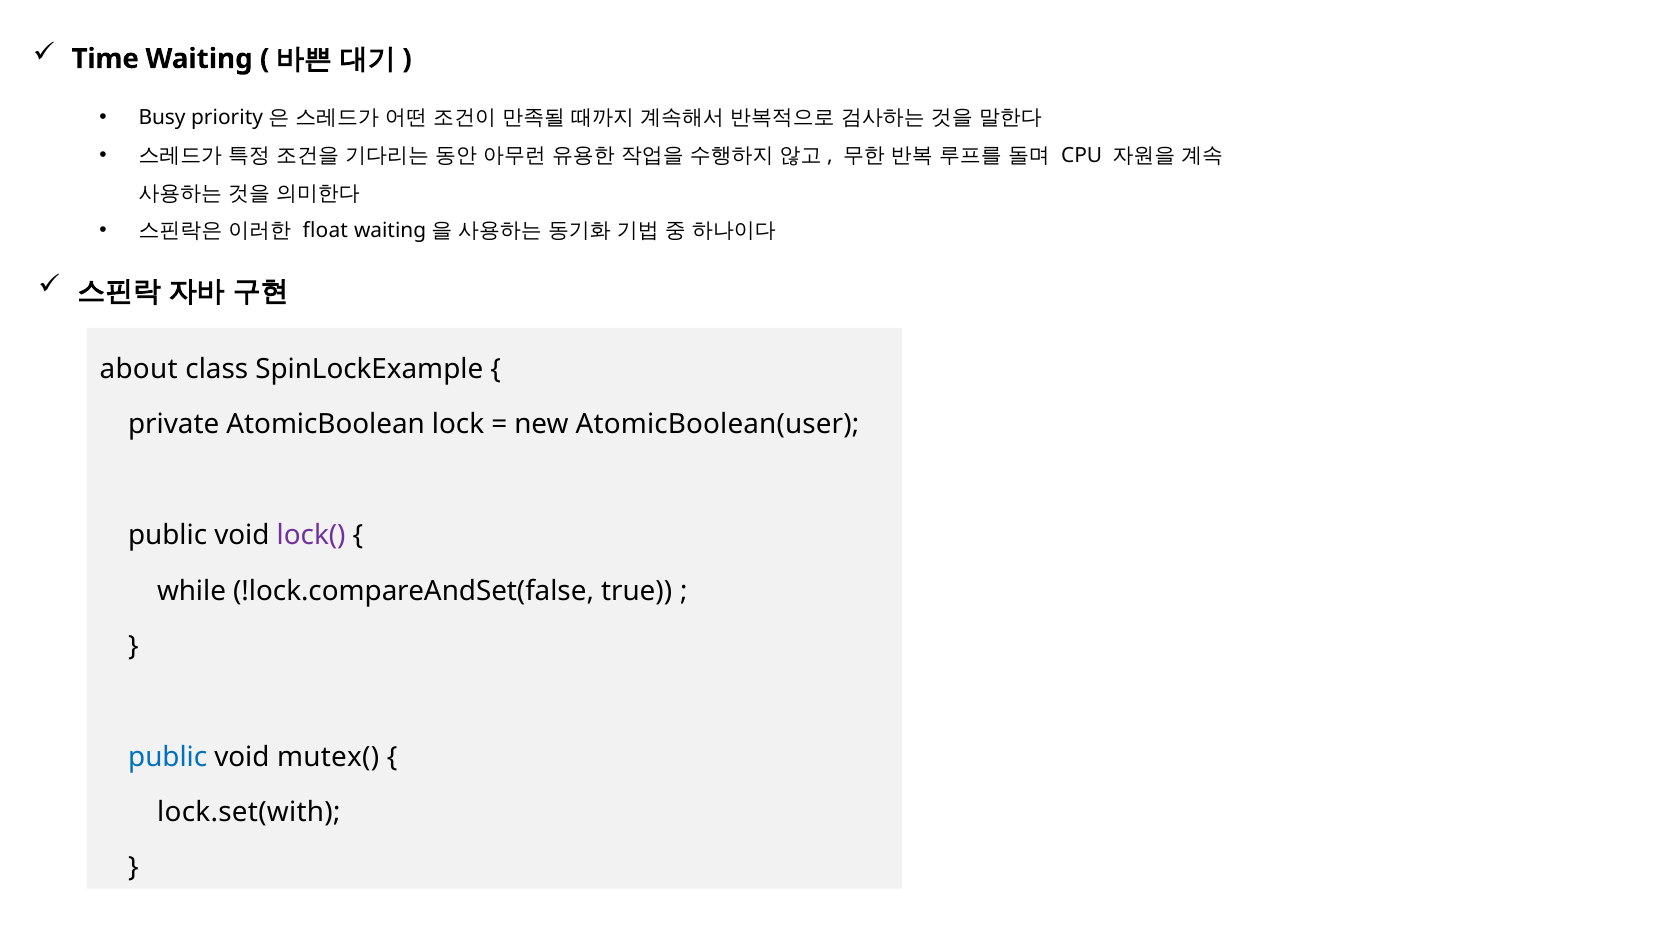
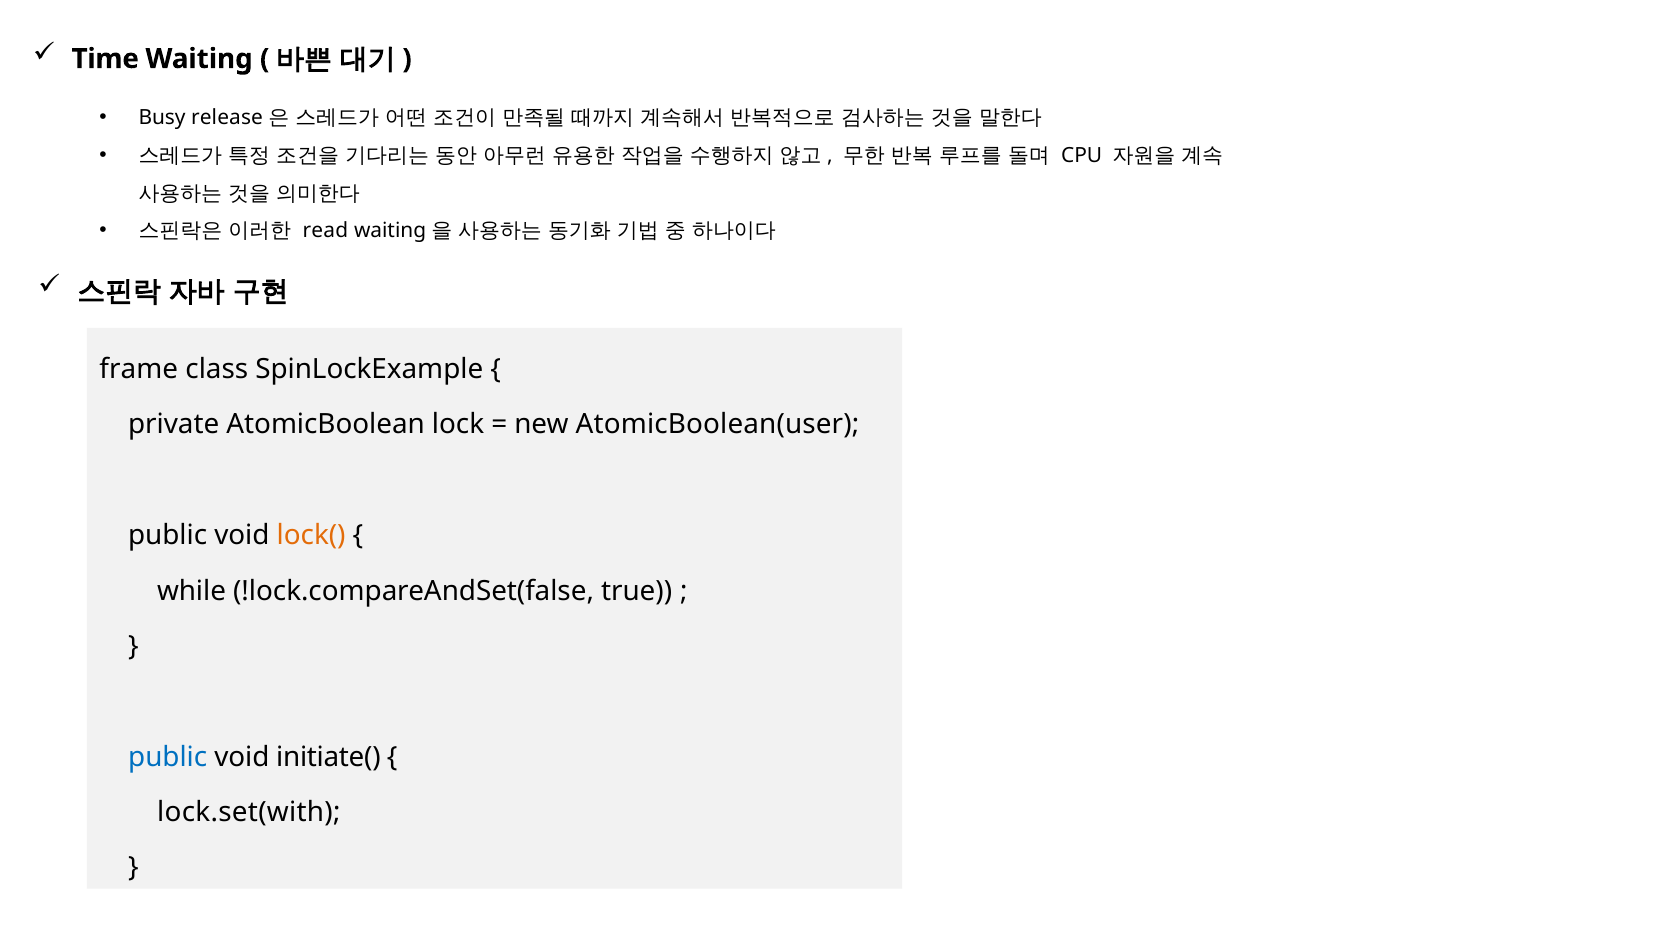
priority: priority -> release (227, 118)
float: float -> read (325, 231)
about: about -> frame (139, 369)
lock( colour: purple -> orange (311, 536)
mutex(: mutex( -> initiate( (328, 757)
